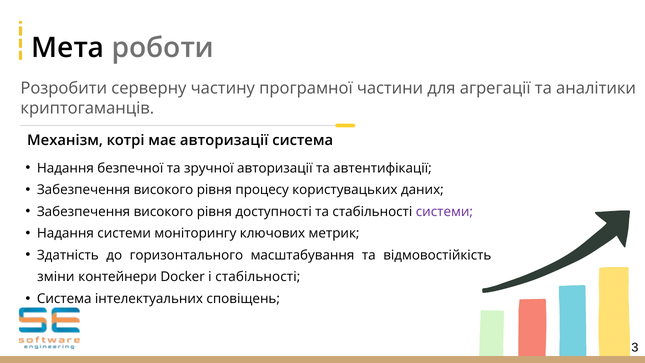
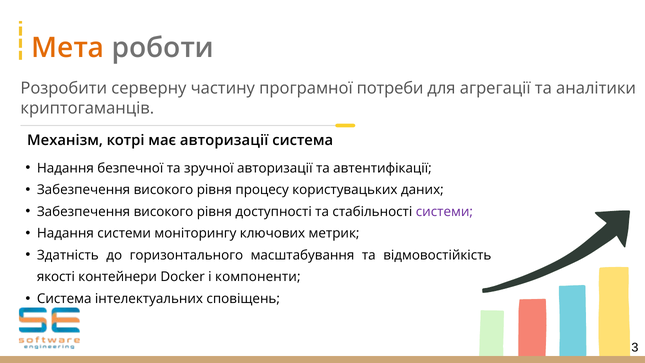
Мета colour: black -> orange (68, 48)
частини: частини -> потреби (390, 88)
зміни: зміни -> якості (56, 277)
і стабільності: стабільності -> компоненти (258, 277)
